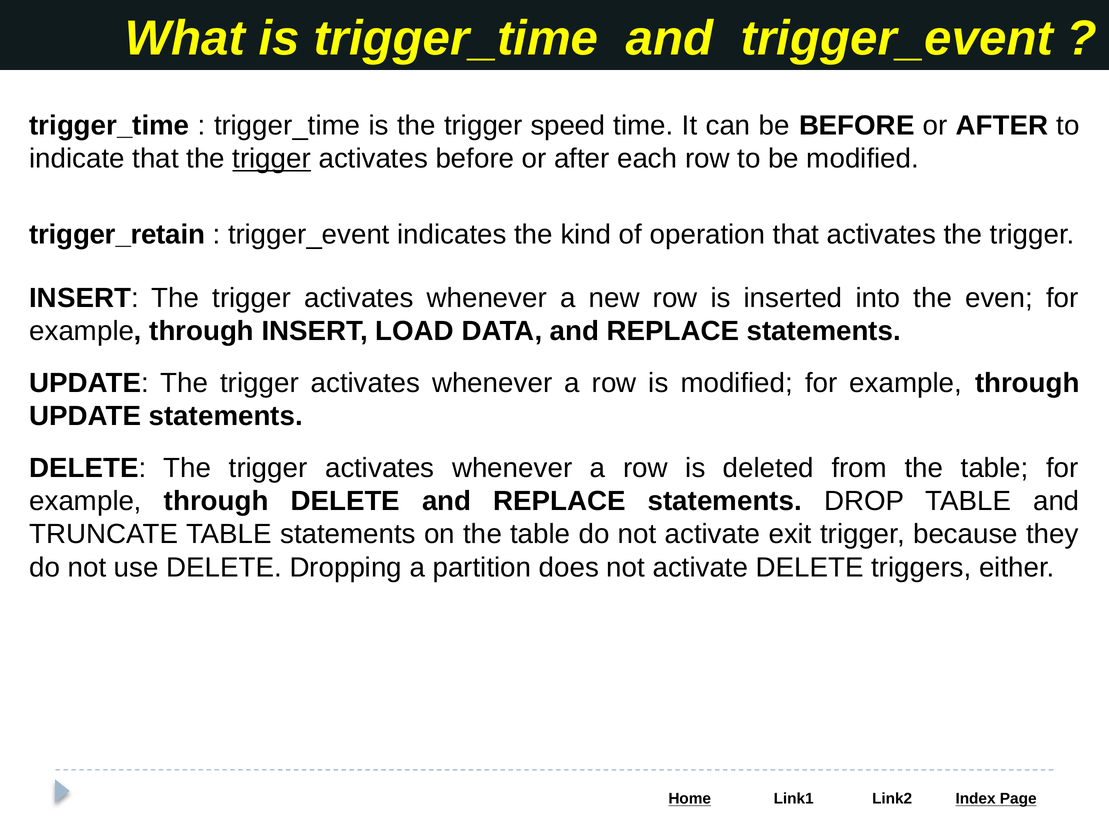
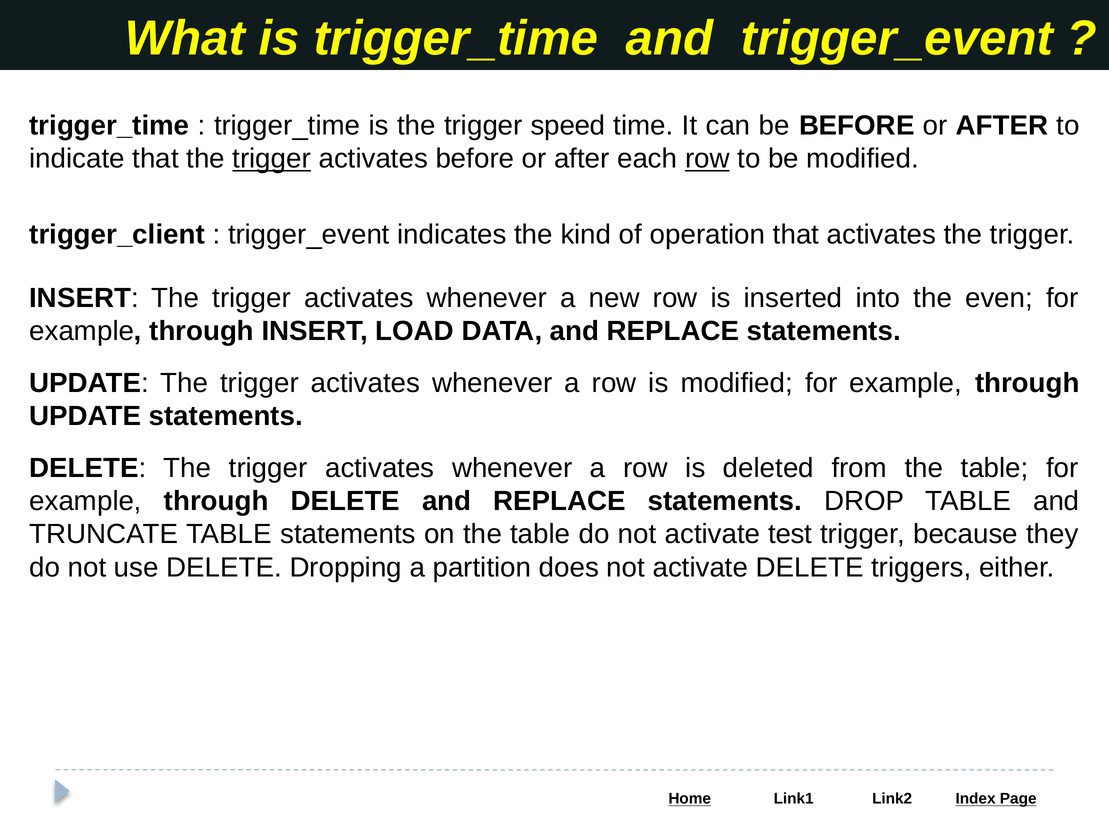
row underline: none -> present (707, 159)
trigger_retain: trigger_retain -> trigger_client (117, 235)
exit: exit -> test (790, 535)
